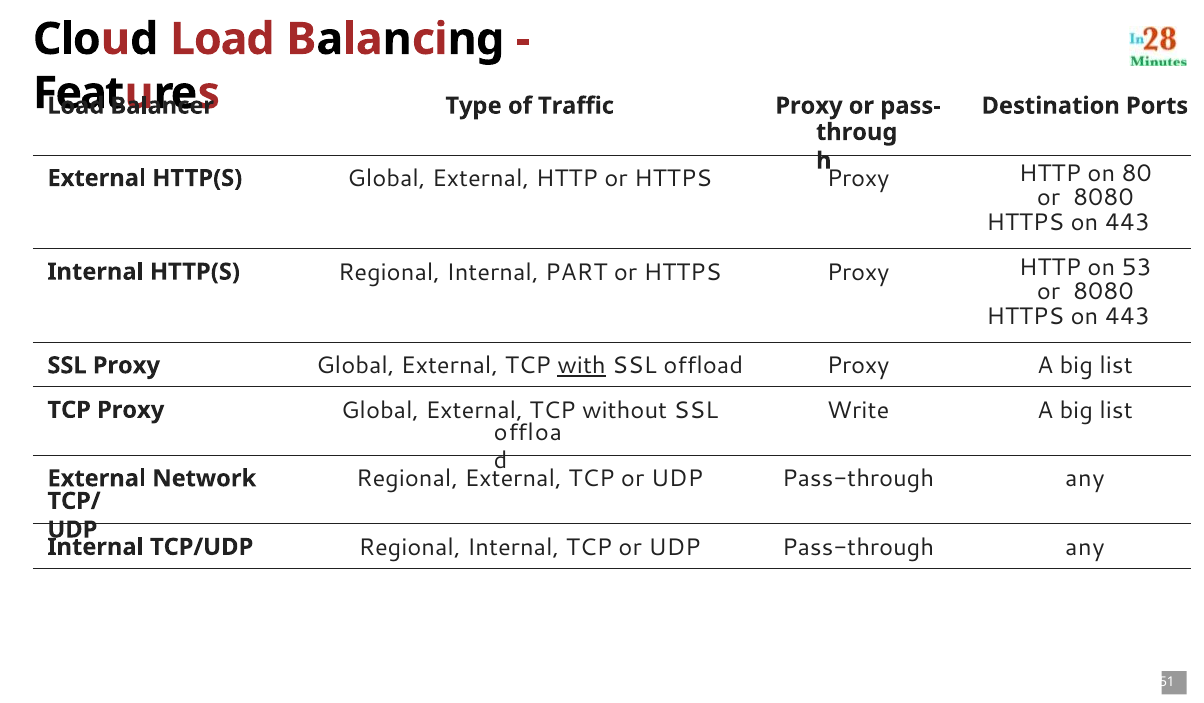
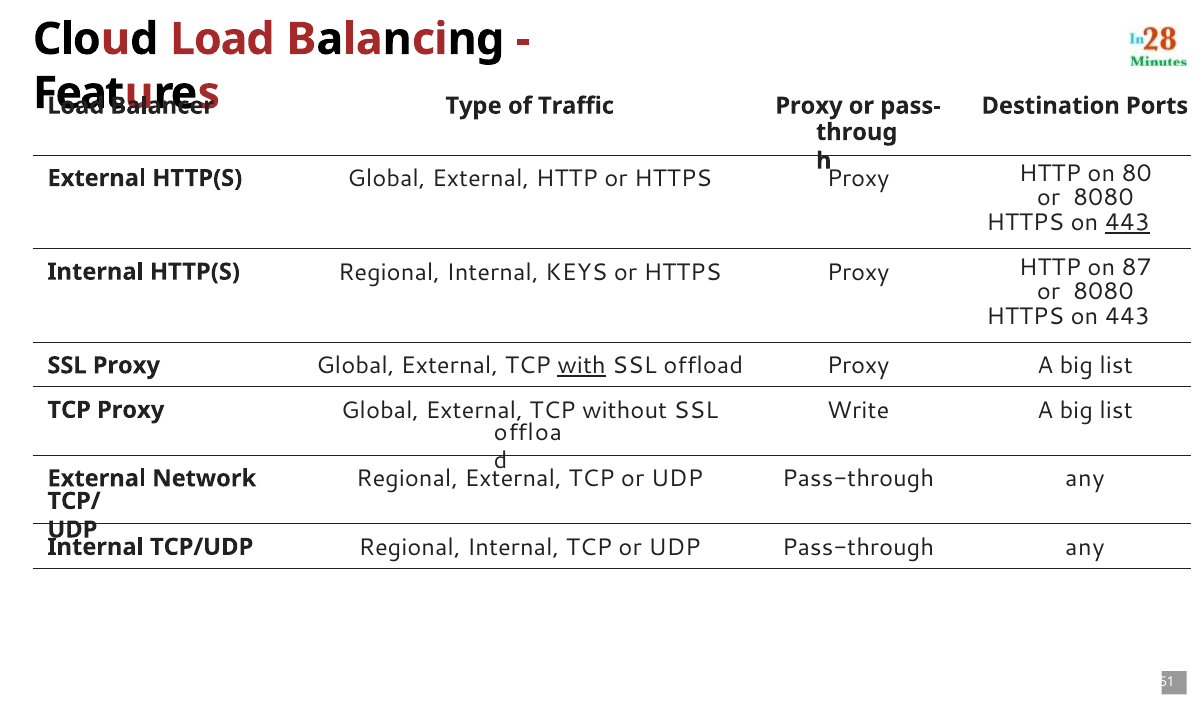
443 underline: none -> present (1127, 223)
PART: PART -> KEYS (576, 272)
53: 53 -> 87 (1137, 267)
